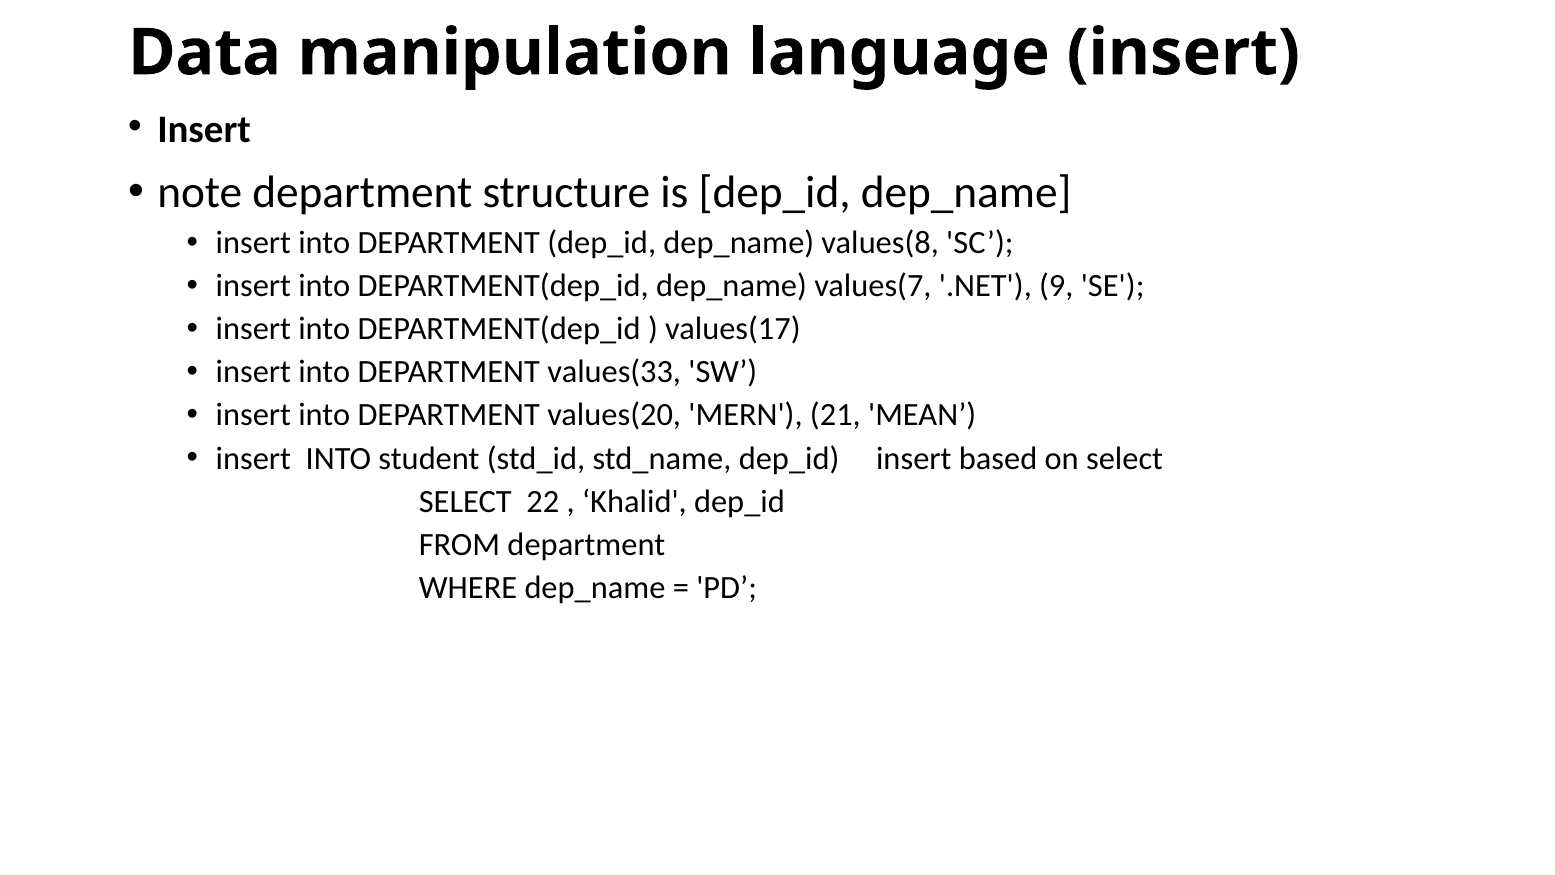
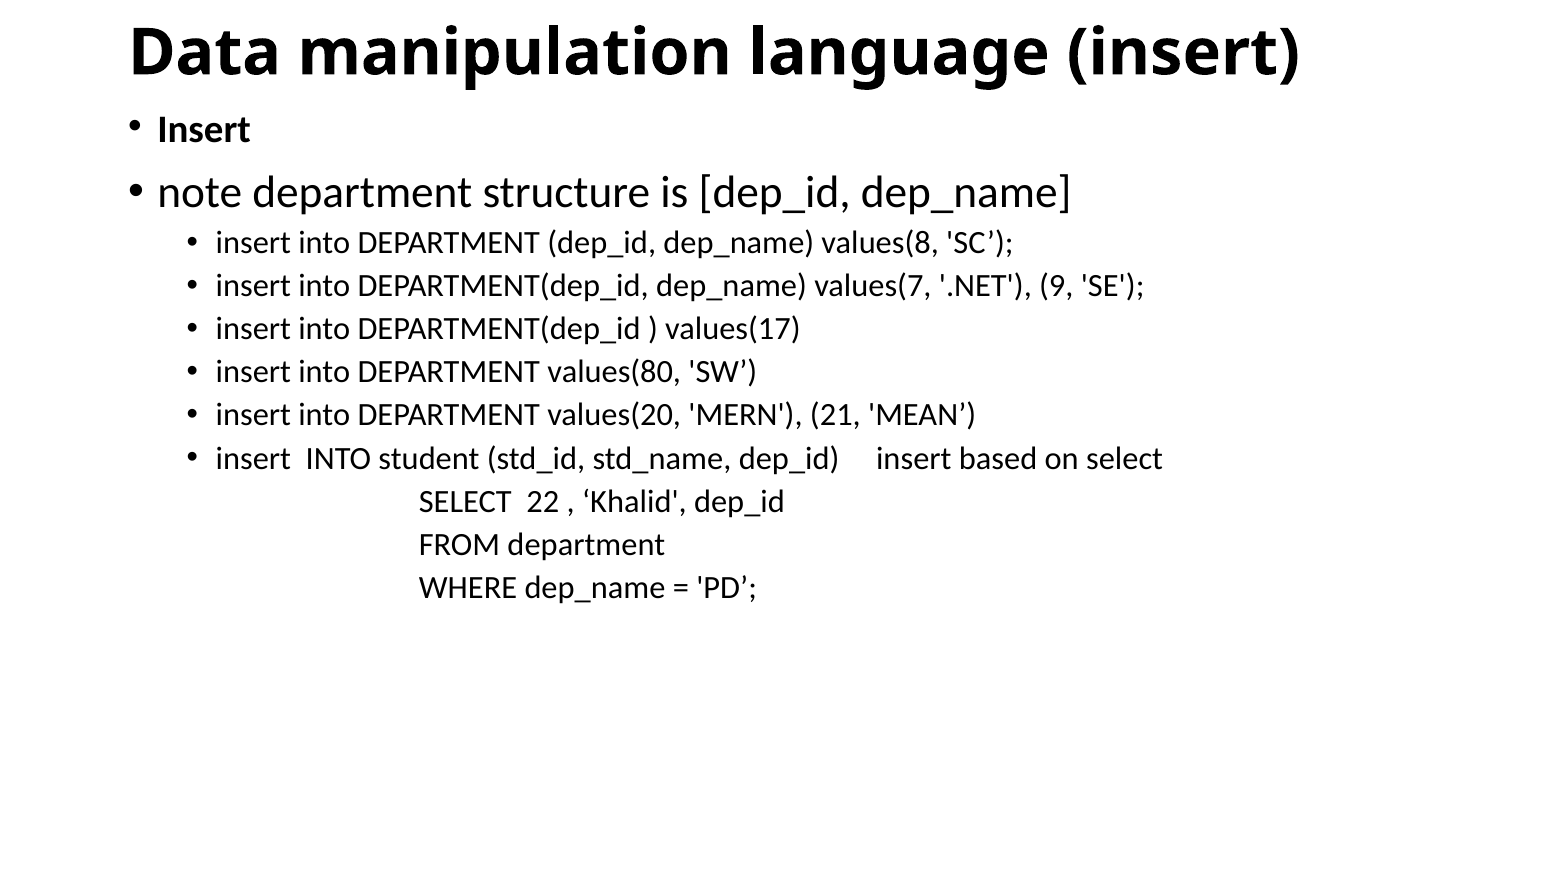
values(33: values(33 -> values(80 (614, 372)
